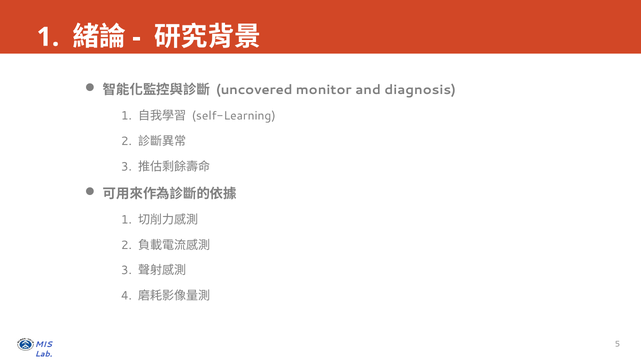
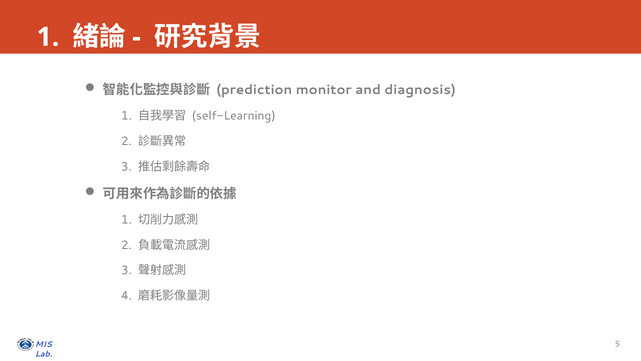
uncovered: uncovered -> prediction (254, 90)
